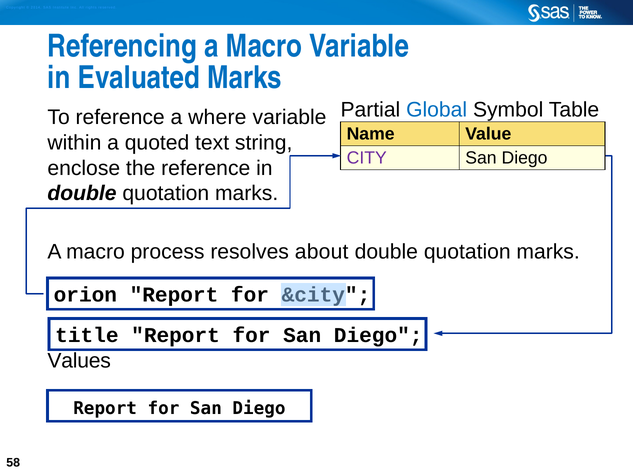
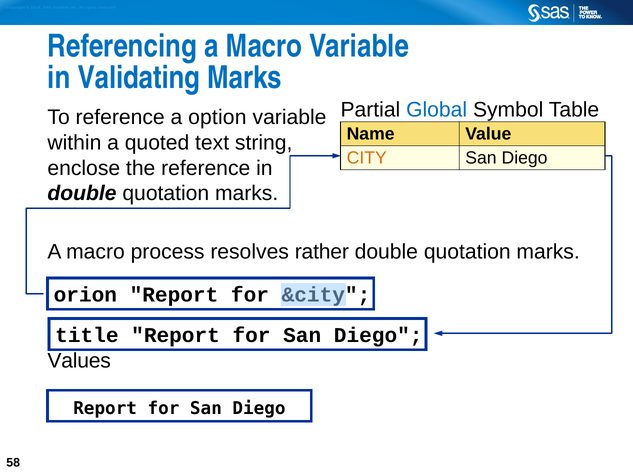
Evaluated: Evaluated -> Validating (139, 78)
where: where -> option (217, 117)
CITY colour: purple -> orange (367, 158)
about: about -> rather (322, 252)
